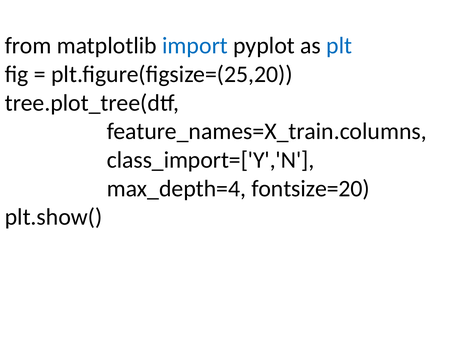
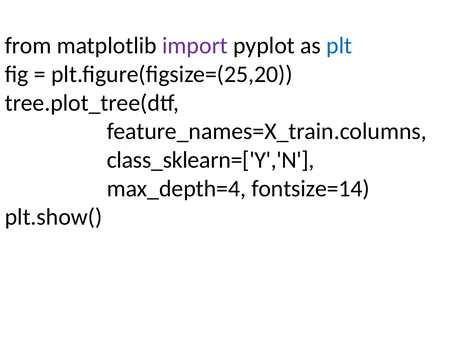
import colour: blue -> purple (195, 46)
class_import=['Y','N: class_import=['Y','N -> class_sklearn=['Y','N (211, 160)
fontsize=20: fontsize=20 -> fontsize=14 (311, 189)
